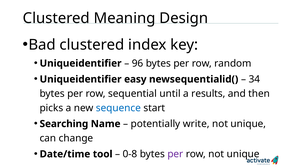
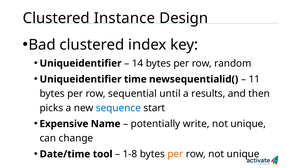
Meaning: Meaning -> Instance (124, 18)
96: 96 -> 14 (138, 63)
easy: easy -> time (135, 79)
34: 34 -> 11 (254, 79)
Searching: Searching -> Expensive (64, 124)
0-8: 0-8 -> 1-8 (130, 154)
per colour: purple -> orange (175, 154)
